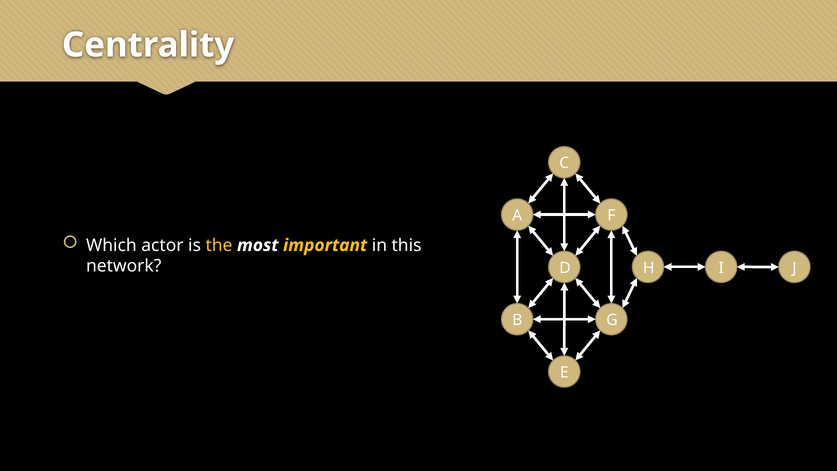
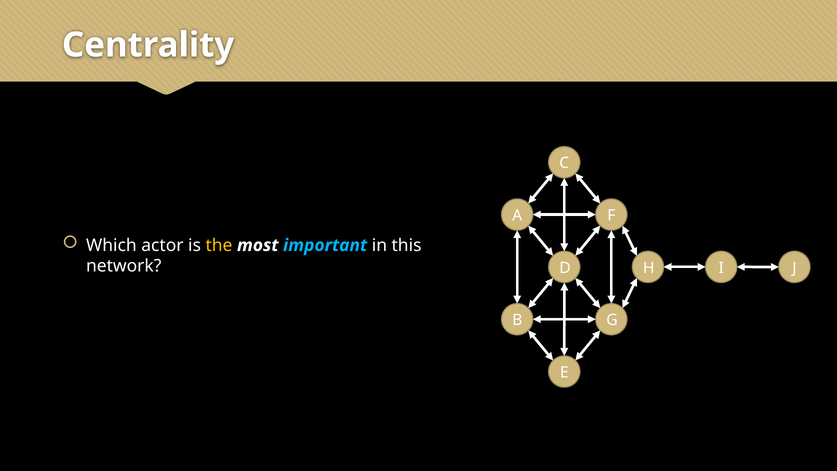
important colour: yellow -> light blue (325, 245)
